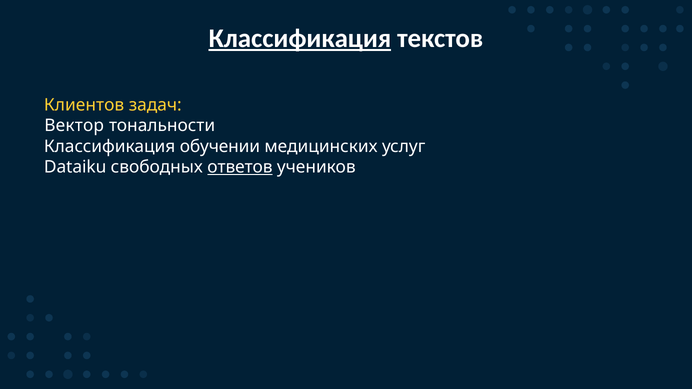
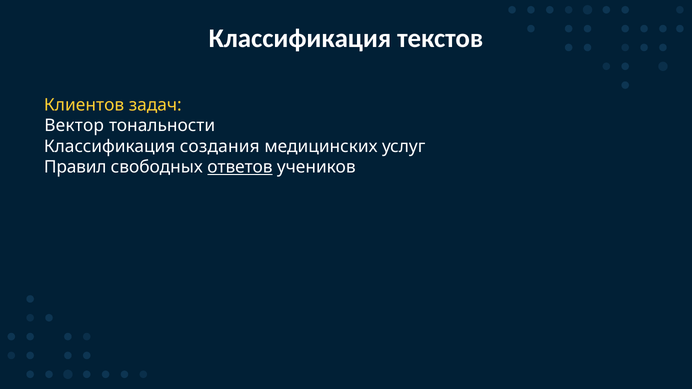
Классификация underline: present -> none (300, 38)
обучении: обучении -> создания (220, 146)
Dataiku: Dataiku -> Правил (75, 167)
